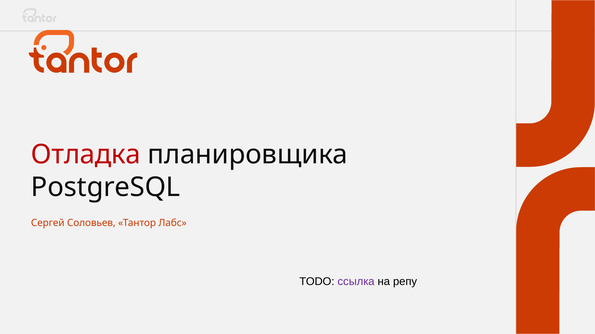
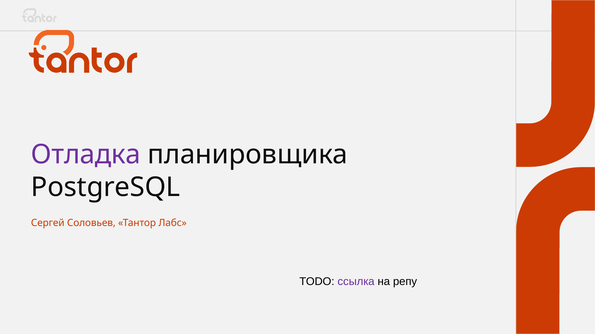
Отладка colour: red -> purple (86, 155)
